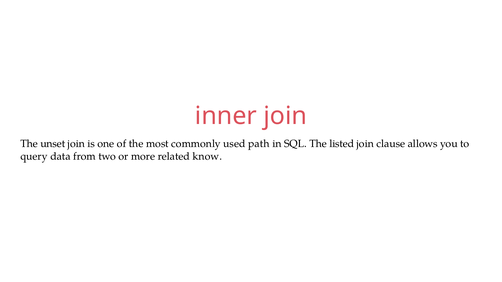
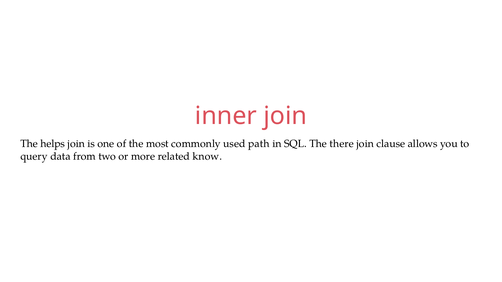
unset: unset -> helps (53, 144)
listed: listed -> there (342, 144)
